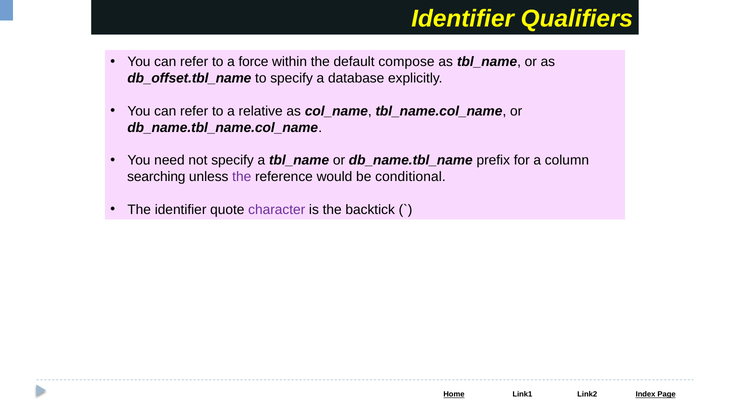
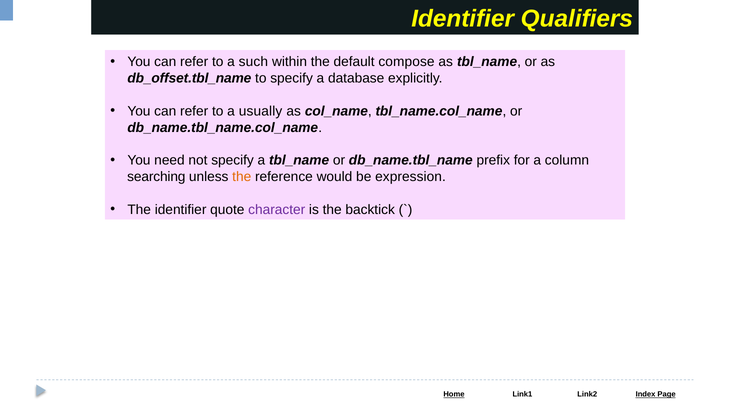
force: force -> such (253, 62)
relative: relative -> usually (261, 111)
the colour: purple -> orange (242, 177)
conditional: conditional -> expression (410, 177)
